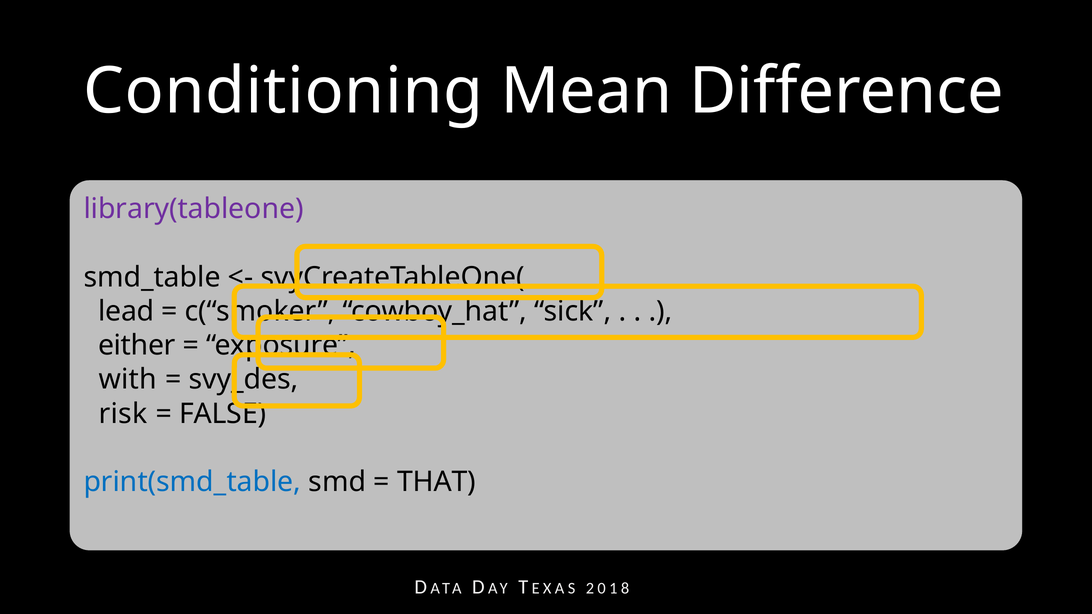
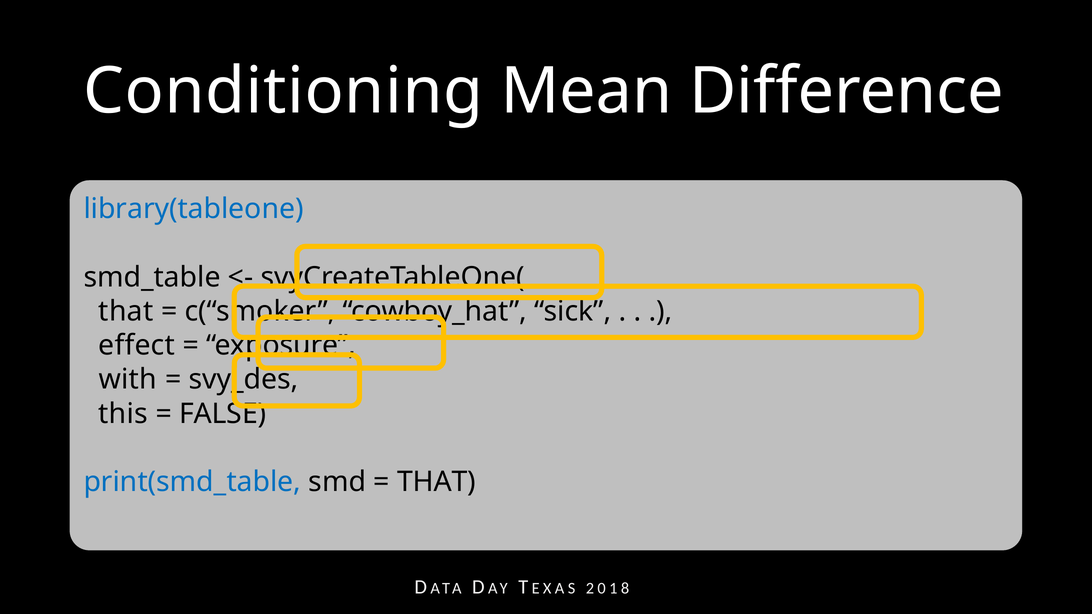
library(tableone colour: purple -> blue (194, 209)
lead: lead -> that (126, 312)
either: either -> effect (137, 346)
risk: risk -> this (123, 414)
